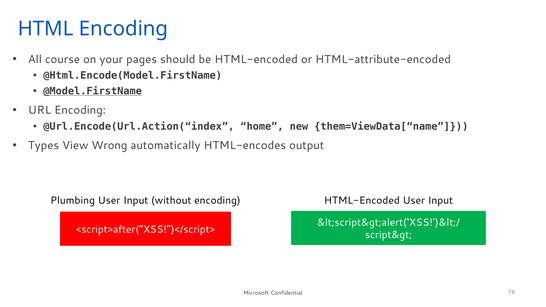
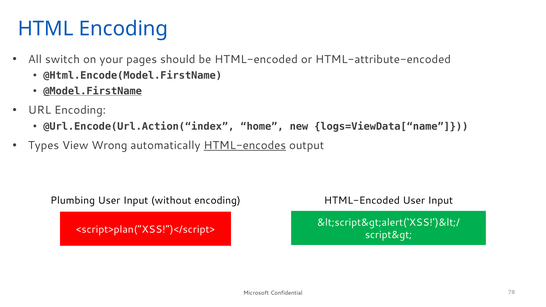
course: course -> switch (62, 59)
them=ViewData[“name: them=ViewData[“name -> logs=ViewData[“name (391, 126)
HTML-encodes underline: none -> present (245, 146)
<script>after(“XSS!”)</script>: <script>after(“XSS!”)</script> -> <script>plan(“XSS!”)</script> (145, 230)
